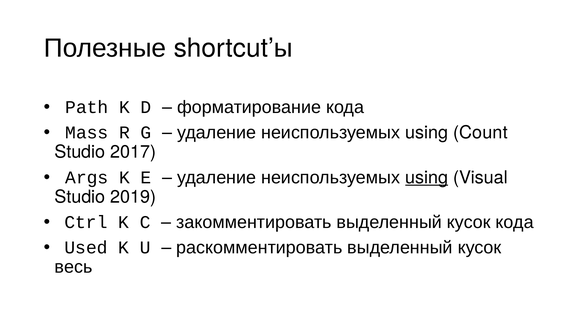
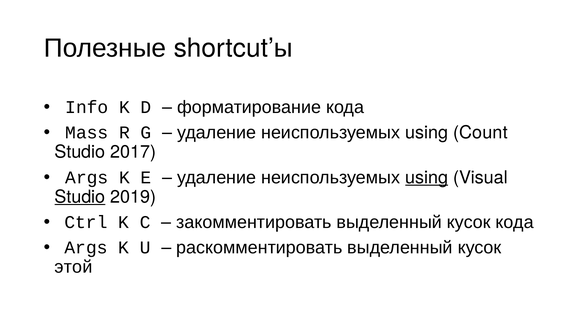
Path: Path -> Info (87, 107)
Studio underline: none -> present (80, 197)
Used: Used -> Args (86, 247)
весь: весь -> этой (73, 267)
